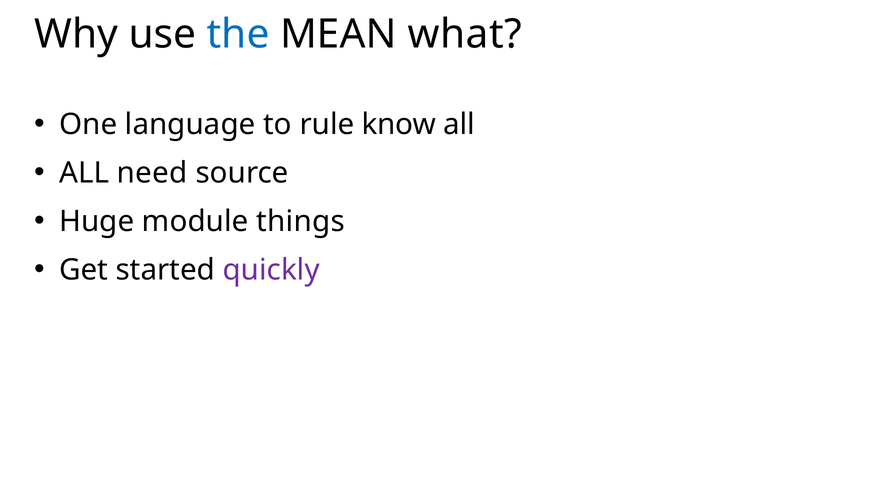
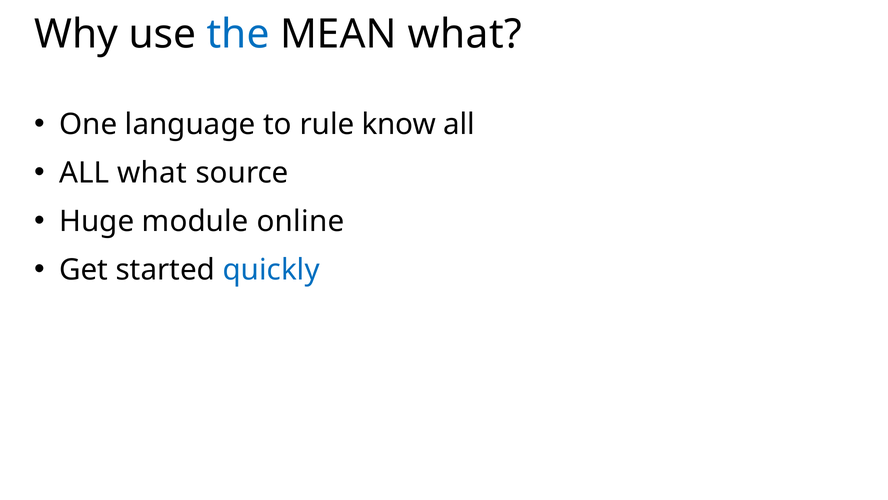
ALL need: need -> what (152, 173)
things: things -> online (301, 221)
quickly colour: purple -> blue (271, 270)
